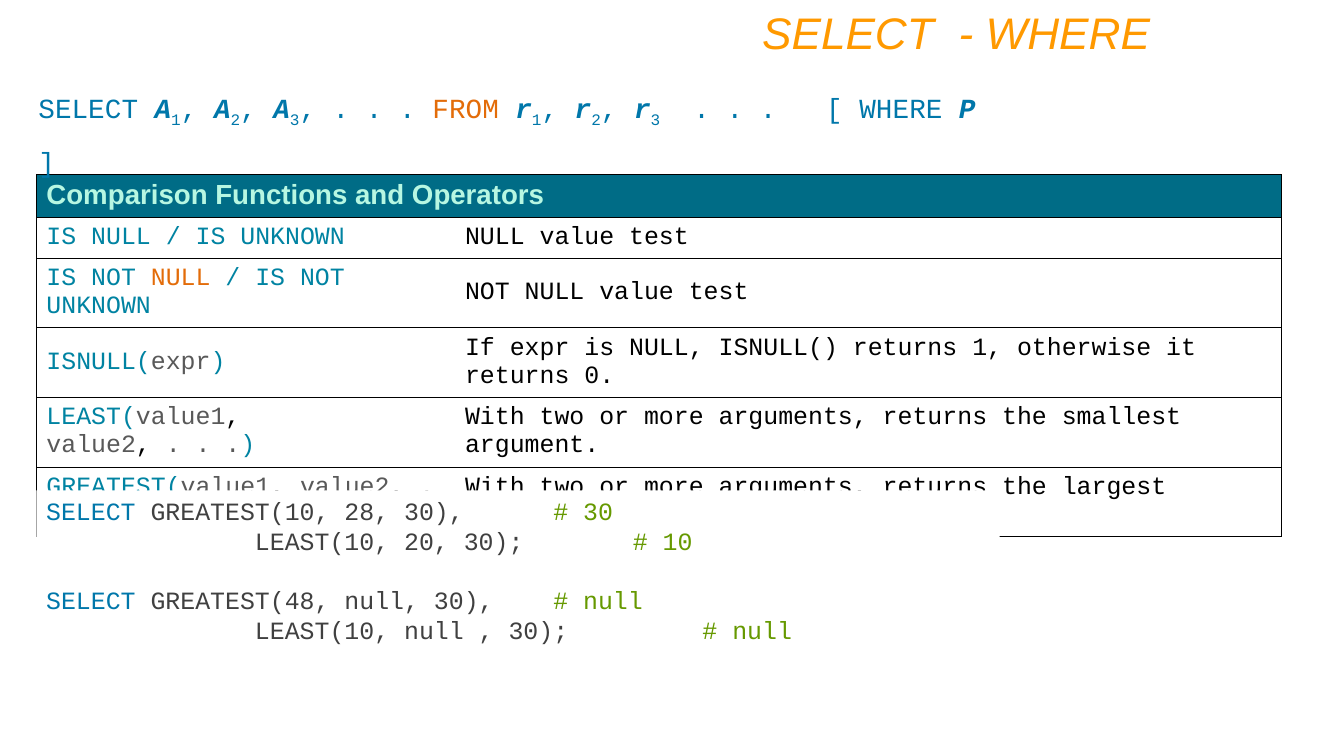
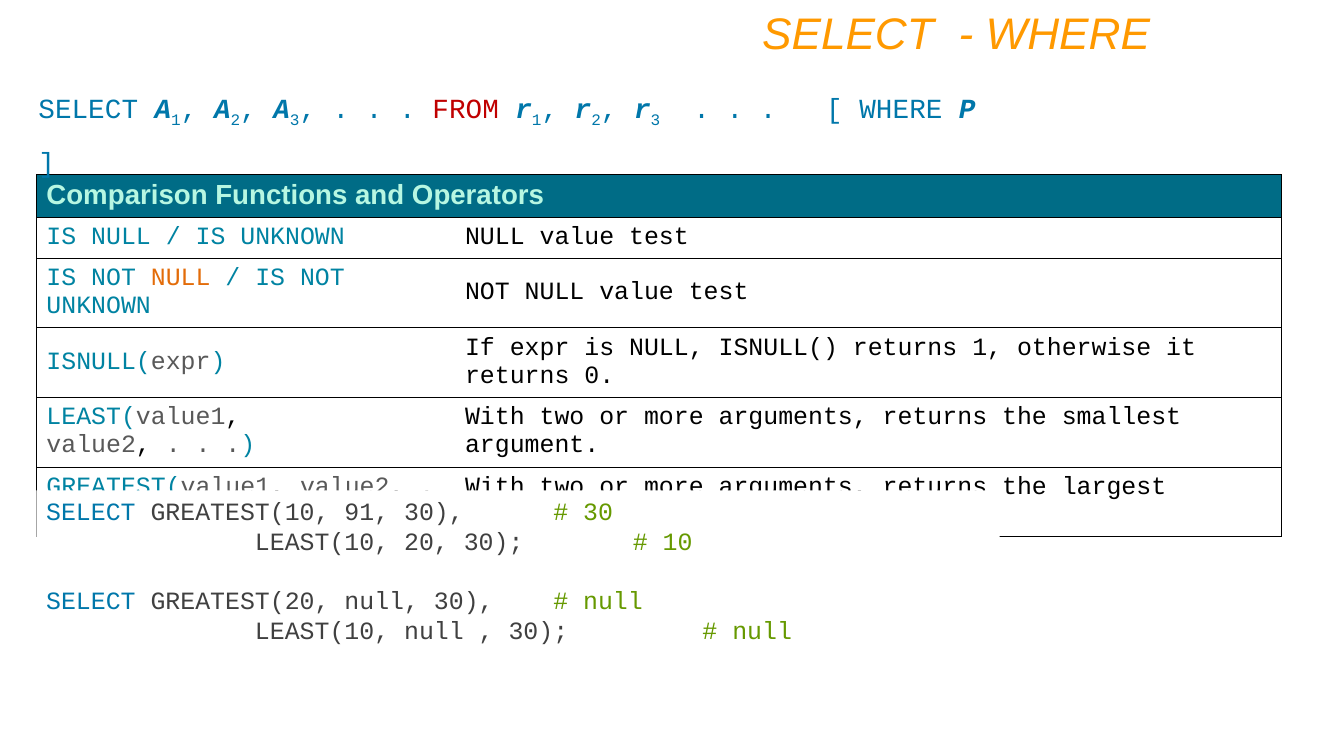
FROM colour: orange -> red (466, 109)
28: 28 -> 91 (367, 512)
GREATEST(48: GREATEST(48 -> GREATEST(20 (240, 601)
